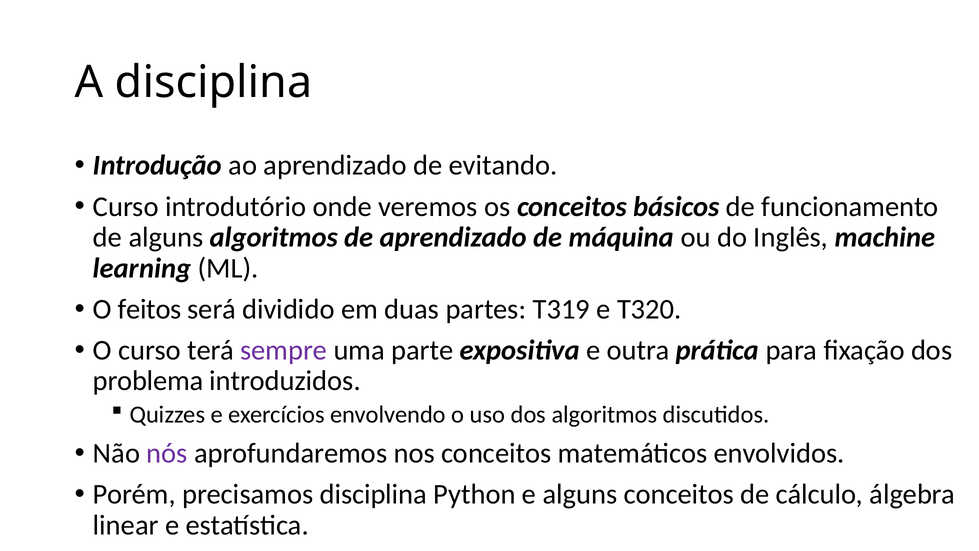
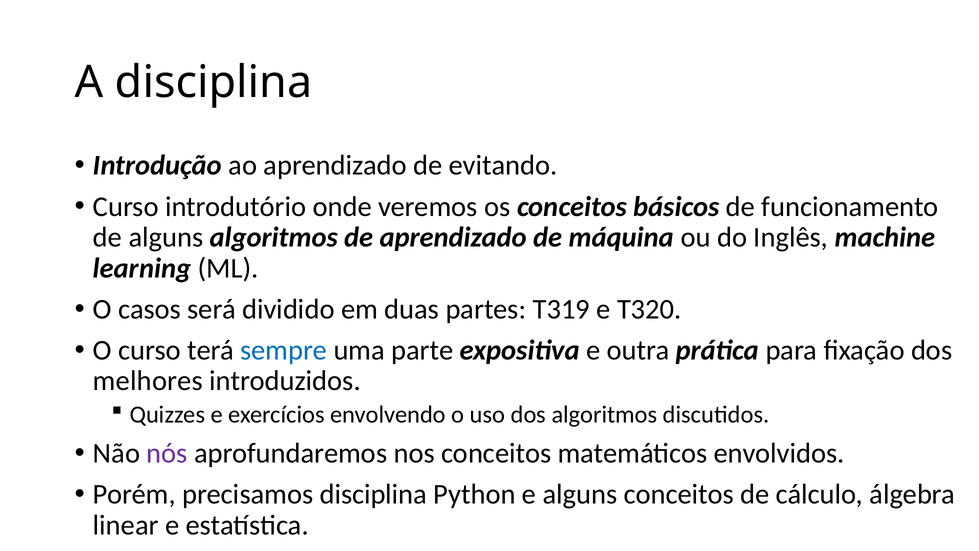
feitos: feitos -> casos (150, 309)
sempre colour: purple -> blue (284, 350)
problema: problema -> melhores (148, 381)
